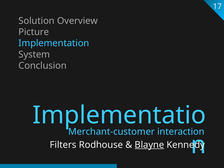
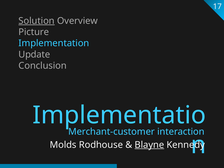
Solution underline: none -> present (37, 21)
System: System -> Update (34, 54)
Filters: Filters -> Molds (63, 145)
